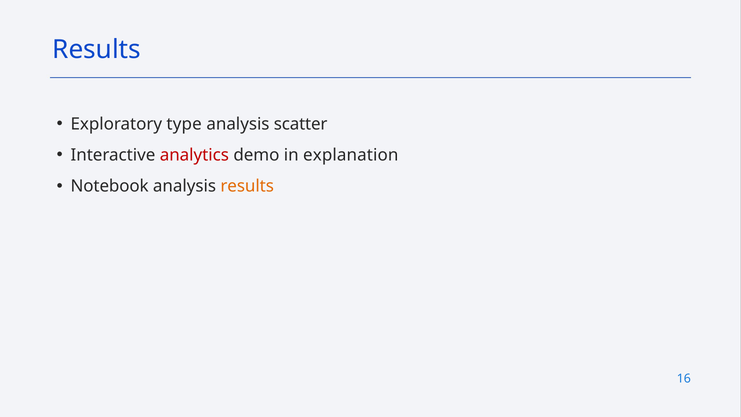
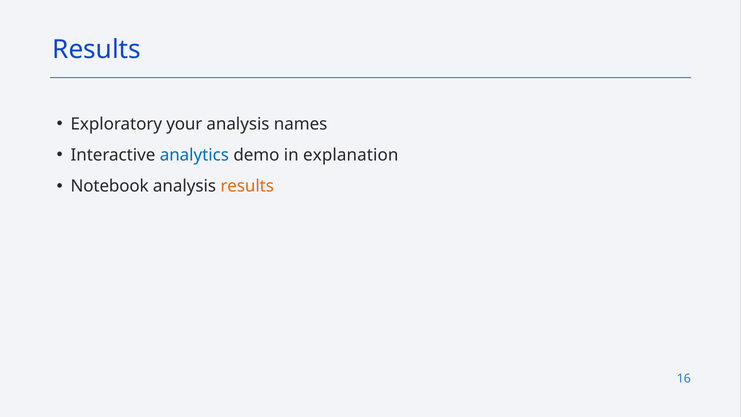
type: type -> your (184, 124)
scatter: scatter -> names (301, 124)
analytics colour: red -> blue (194, 155)
